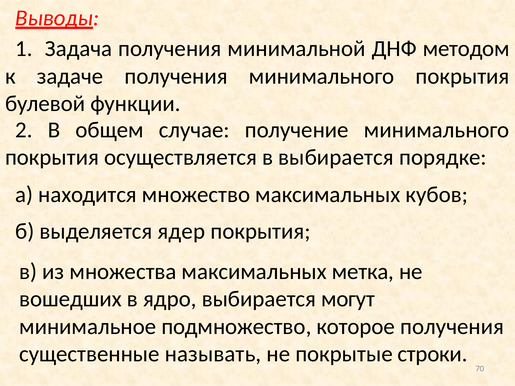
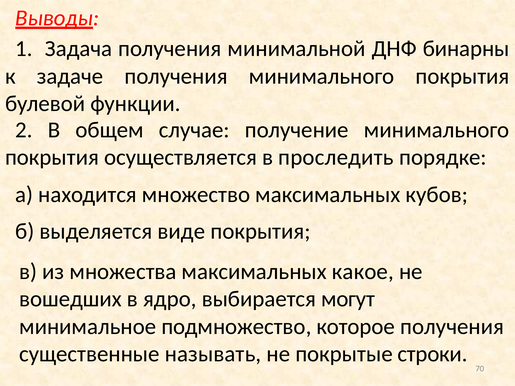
методом: методом -> бинарны (466, 49)
в выбирается: выбирается -> проследить (336, 157)
ядер: ядер -> виде (181, 231)
метка: метка -> какое (363, 272)
